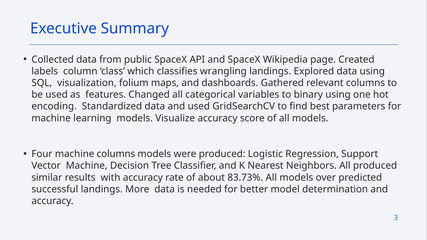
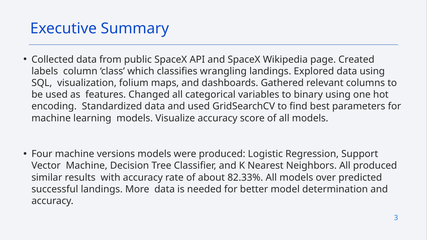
machine columns: columns -> versions (116, 154)
83.73%: 83.73% -> 82.33% (245, 178)
